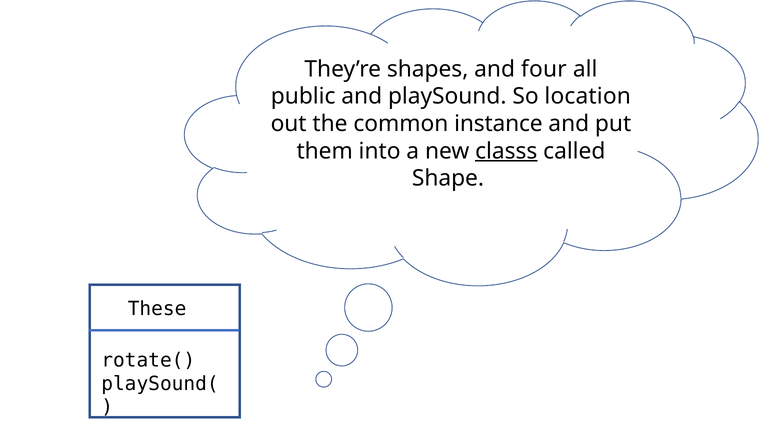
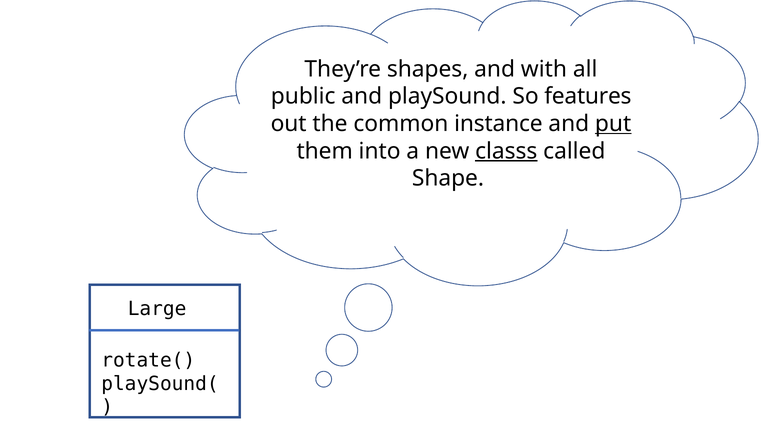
four: four -> with (544, 69)
location: location -> features (588, 96)
put underline: none -> present (613, 124)
These: These -> Large (157, 308)
